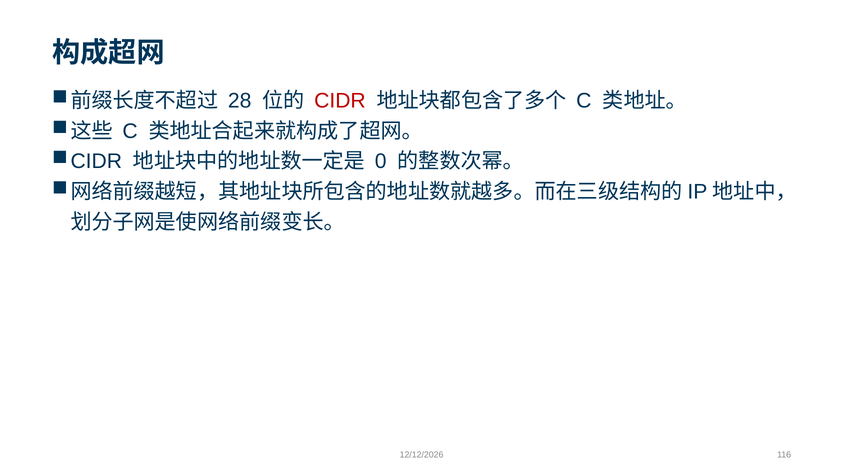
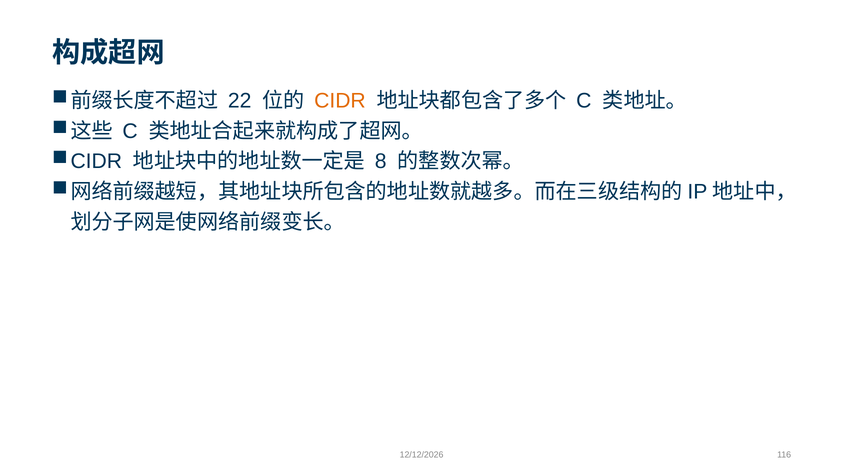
28: 28 -> 22 (240, 101)
CIDR colour: red -> orange (340, 101)
0: 0 -> 8 (381, 161)
